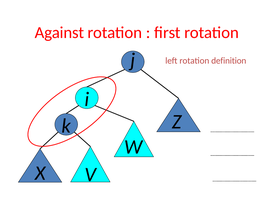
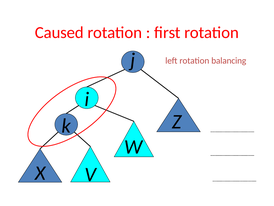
Against: Against -> Caused (59, 33)
definition: definition -> balancing (229, 60)
